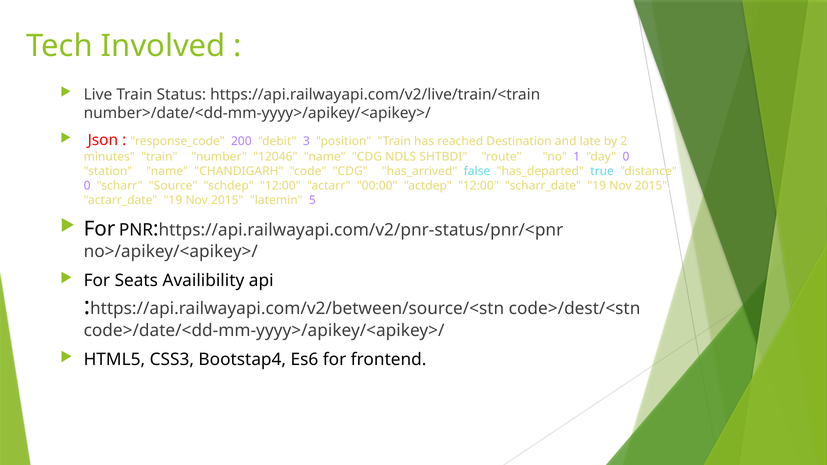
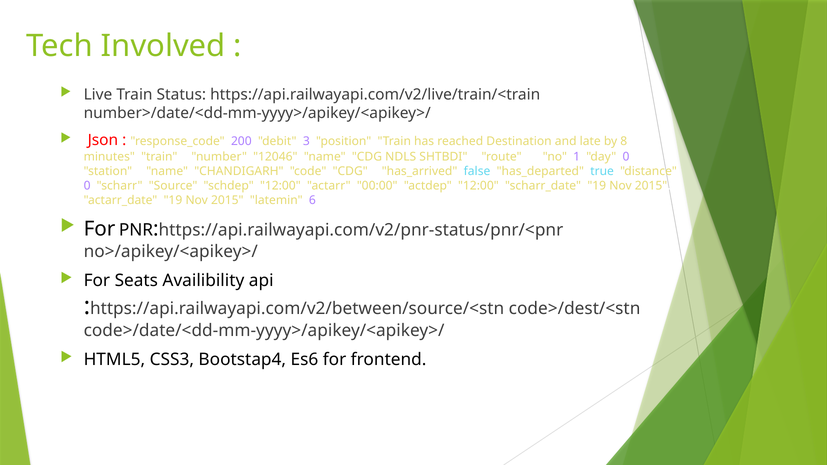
2: 2 -> 8 (624, 141)
5: 5 -> 6 (312, 200)
